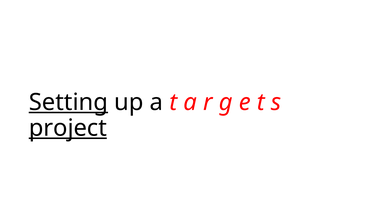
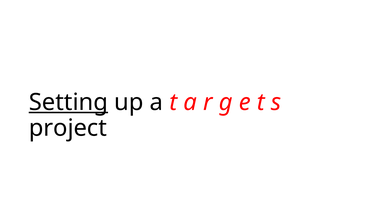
project underline: present -> none (68, 128)
